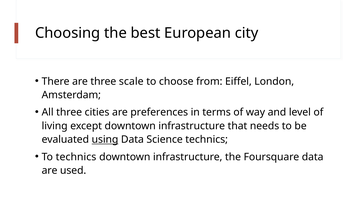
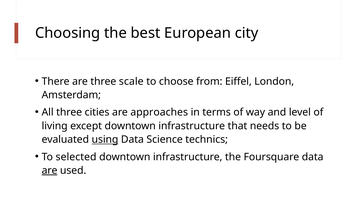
preferences: preferences -> approaches (159, 112)
To technics: technics -> selected (76, 157)
are underline: none -> present (50, 171)
